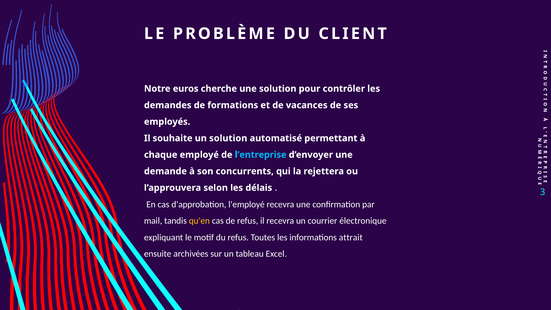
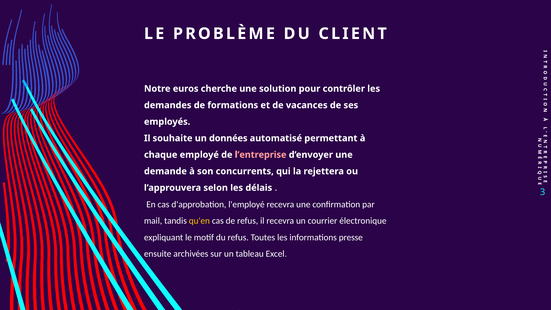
un solution: solution -> données (228, 138)
l’entreprise colour: light blue -> pink (261, 155)
attrait: attrait -> presse (351, 237)
